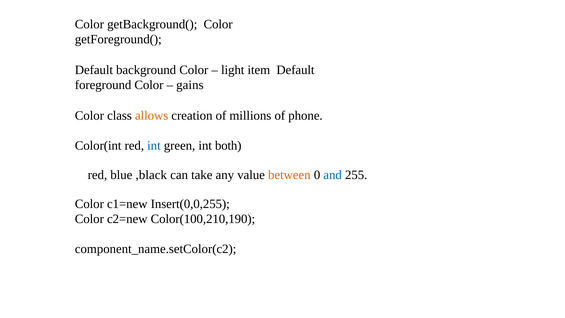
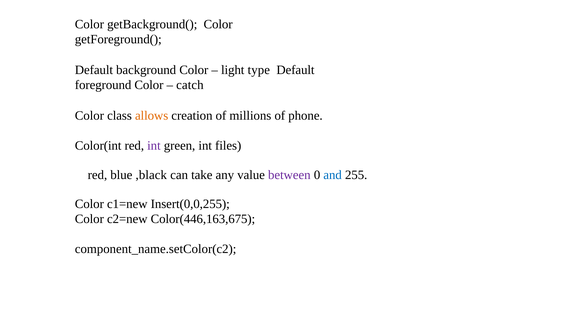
item: item -> type (259, 70)
gains: gains -> catch (190, 85)
int colour: blue -> purple (154, 145)
both: both -> files (228, 145)
between colour: orange -> purple (289, 175)
Color(100,210,190: Color(100,210,190 -> Color(446,163,675 (203, 219)
